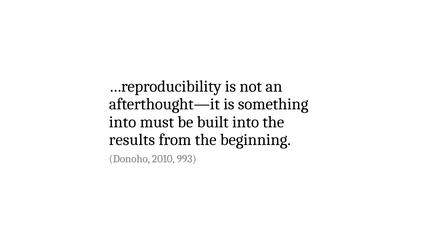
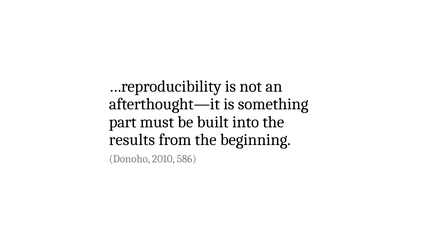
into: into -> part (123, 122)
993: 993 -> 586 (187, 159)
